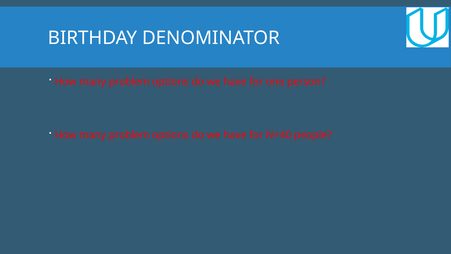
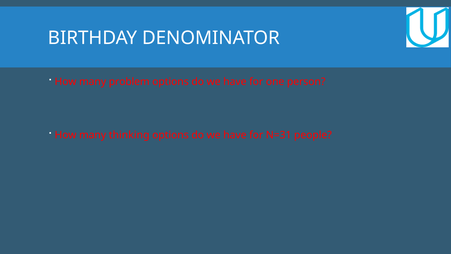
problem: problem -> thinking (129, 135)
N=40: N=40 -> N=31 (279, 135)
